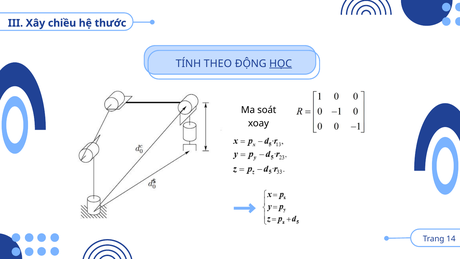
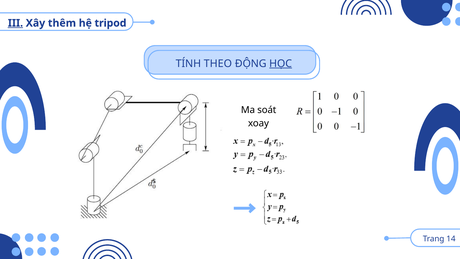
III underline: none -> present (15, 23)
chiều: chiều -> thêm (62, 23)
thước: thước -> tripod (110, 23)
